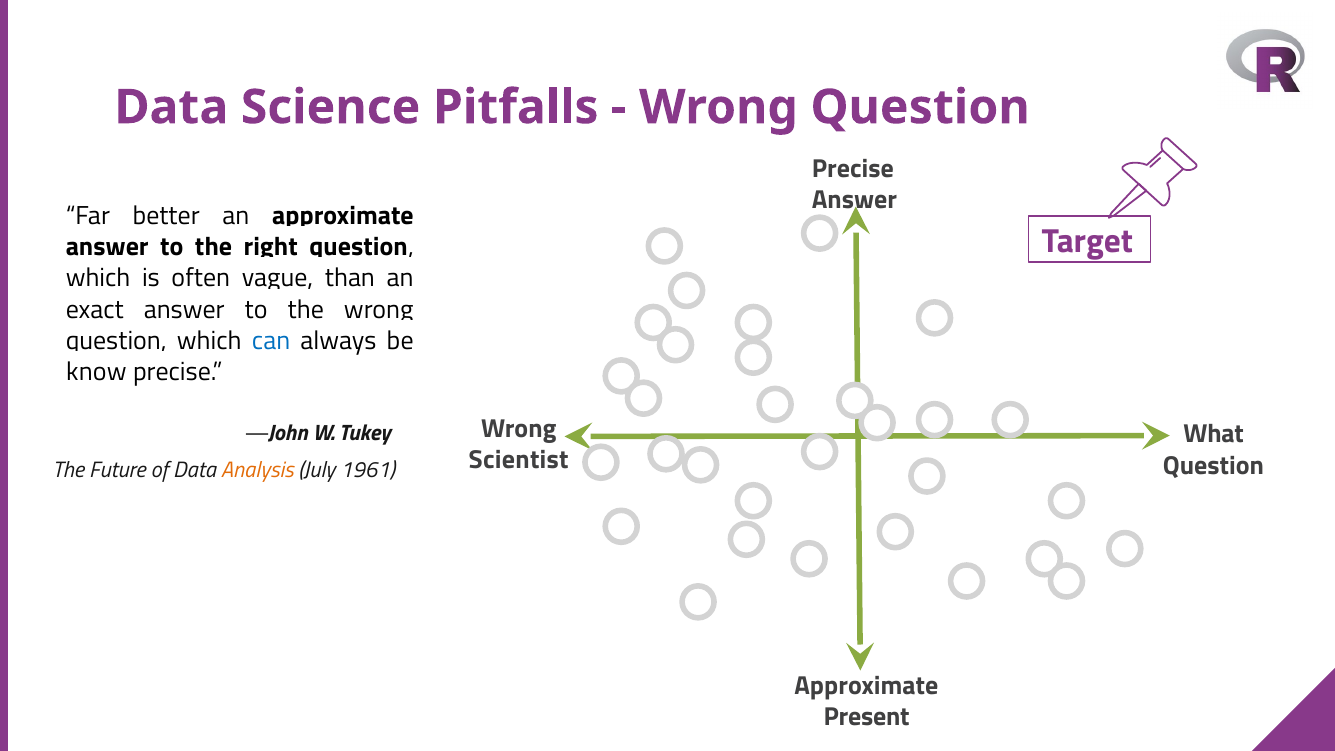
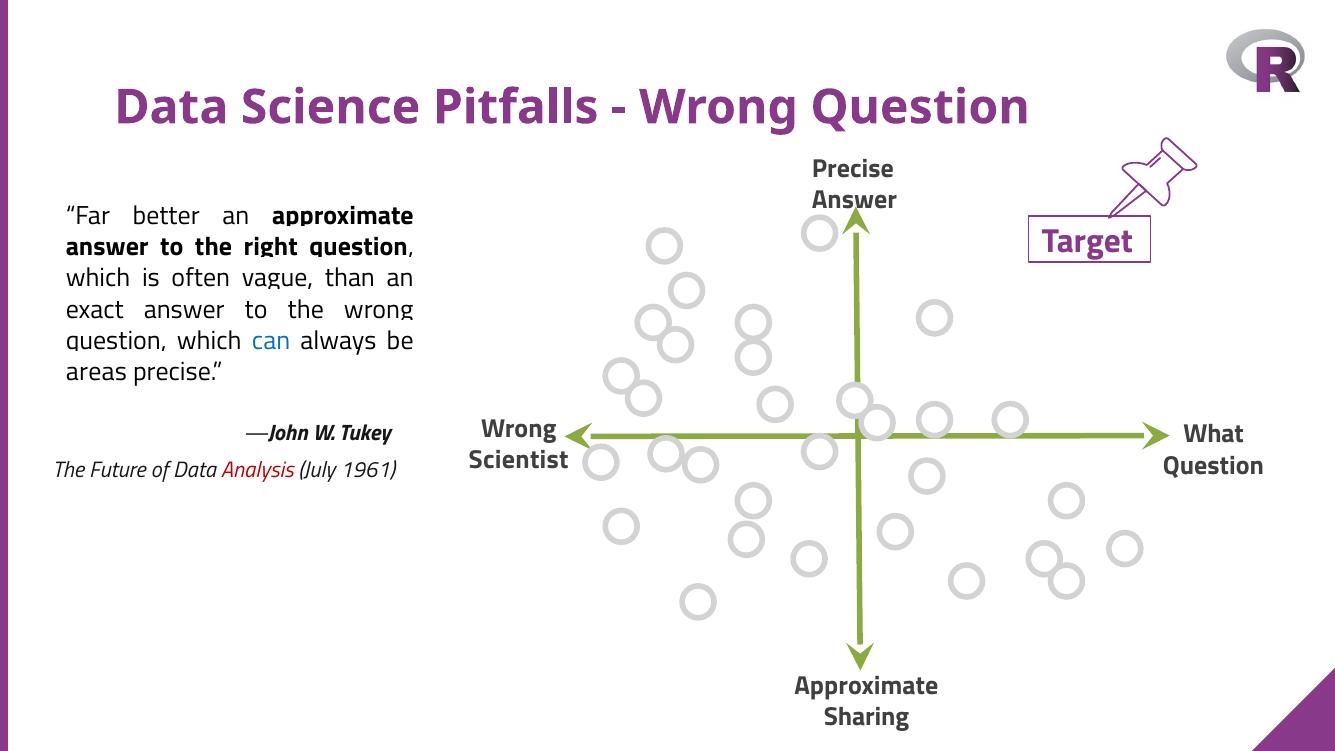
know: know -> areas (96, 372)
Analysis colour: orange -> red (257, 471)
Present: Present -> Sharing (867, 717)
